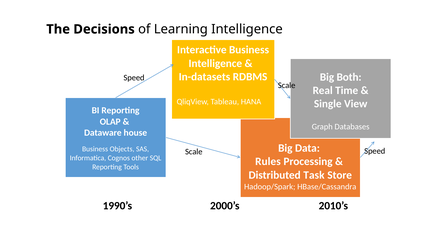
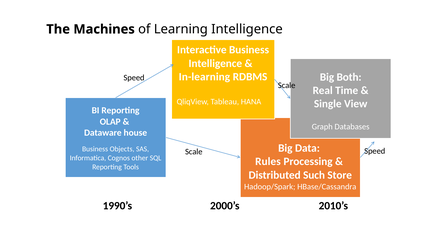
Decisions: Decisions -> Machines (104, 29)
In-datasets: In-datasets -> In-learning (204, 77)
Task: Task -> Such (314, 175)
